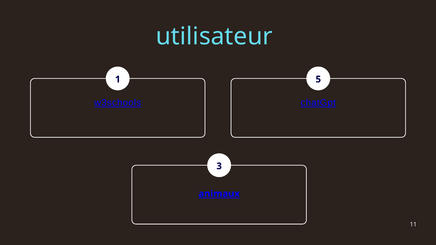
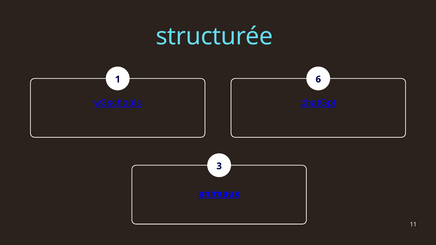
utilisateur: utilisateur -> structurée (214, 36)
5: 5 -> 6 (318, 79)
